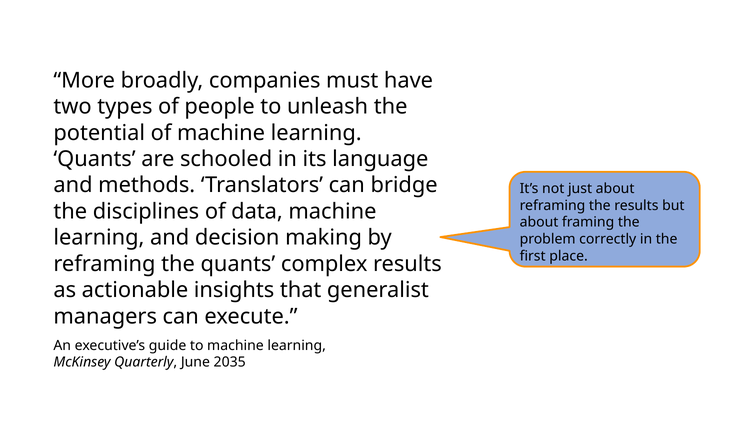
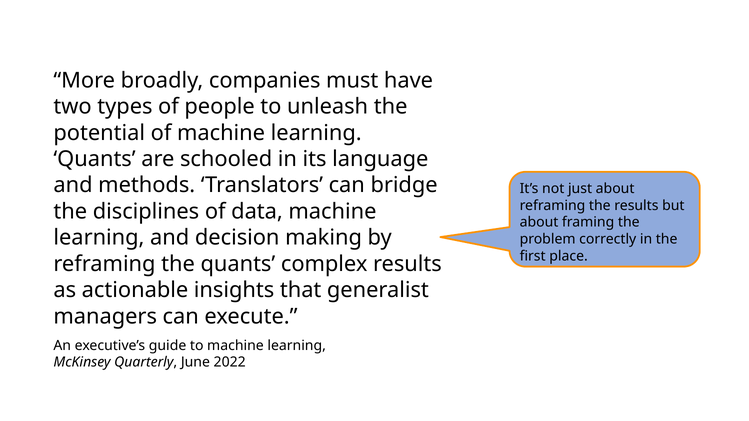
2035: 2035 -> 2022 (230, 362)
